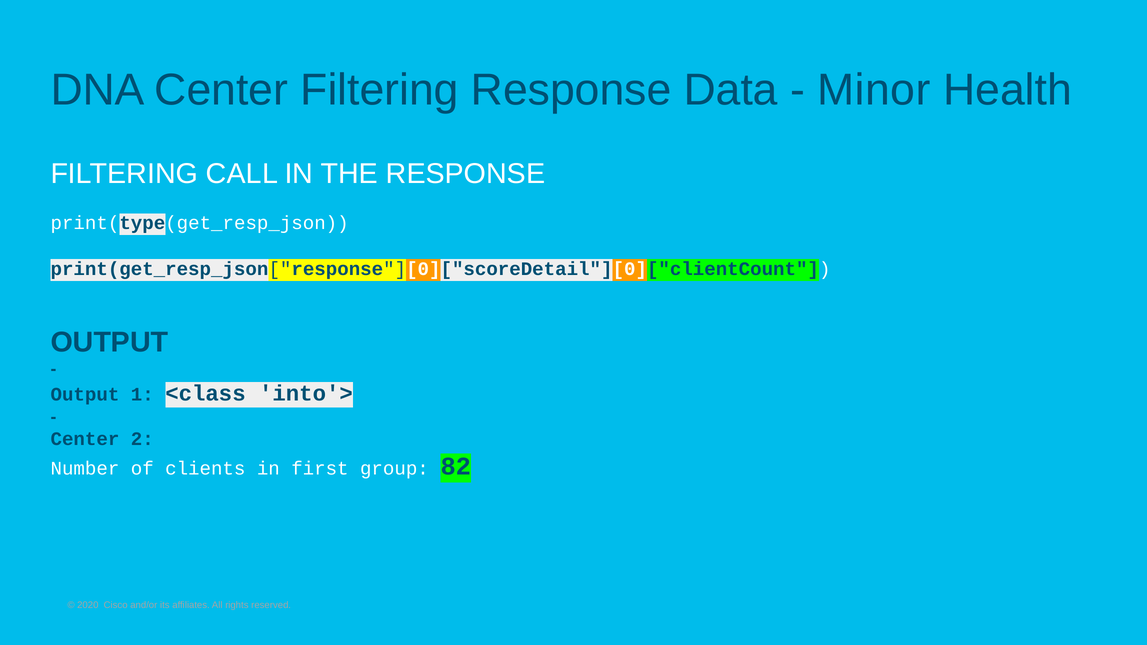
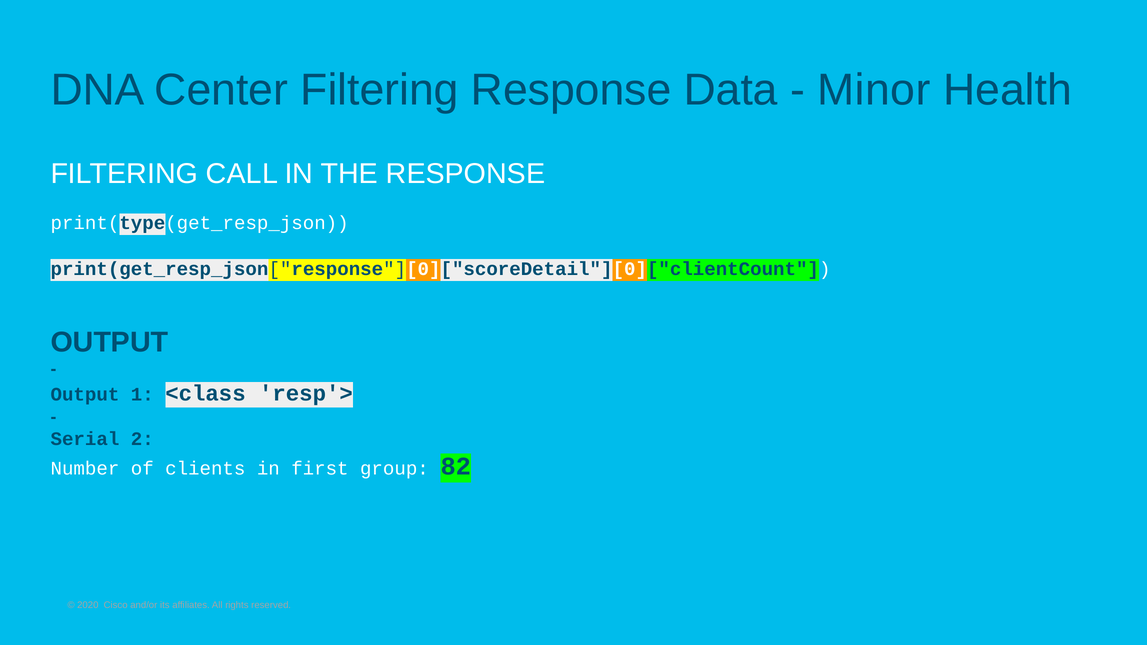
into'>: into'> -> resp'> (306, 393)
Center: Center -> Serial (85, 439)
